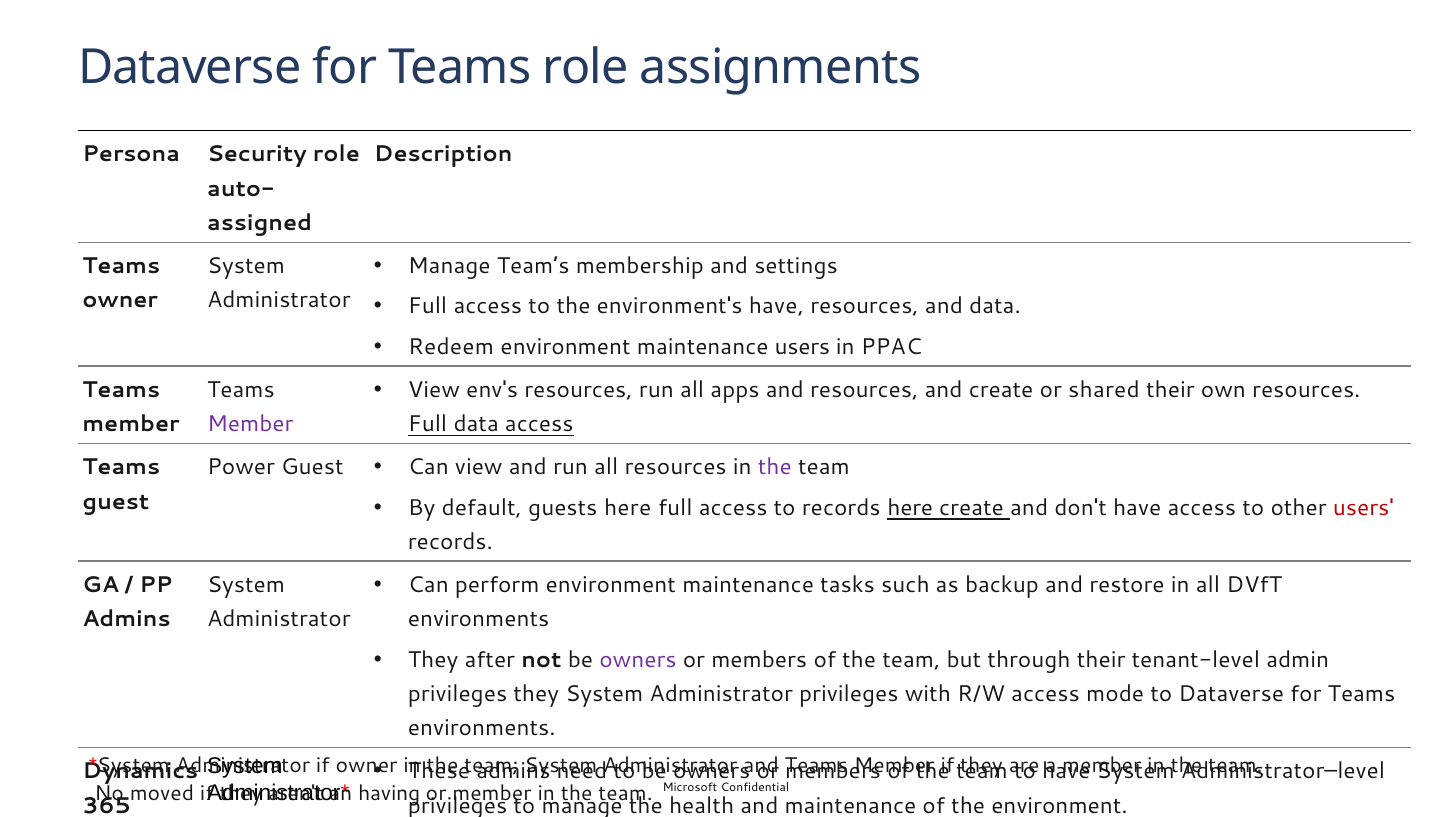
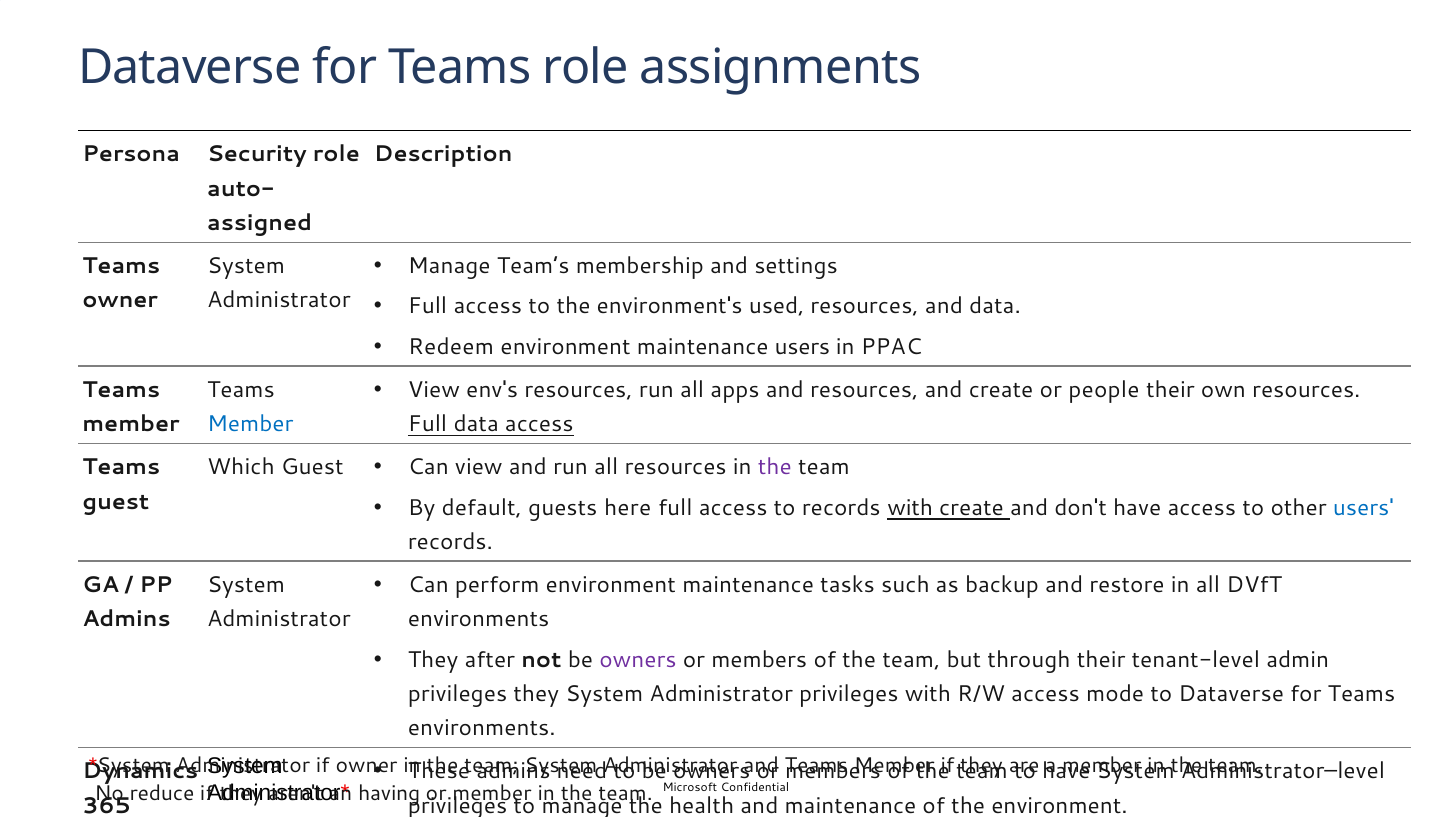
environment's have: have -> used (777, 306)
shared: shared -> people (1104, 390)
Member colour: purple -> blue (250, 424)
Power: Power -> Which (241, 467)
records here: here -> with (910, 507)
users colour: red -> blue (1363, 507)
moved: moved -> reduce (162, 793)
